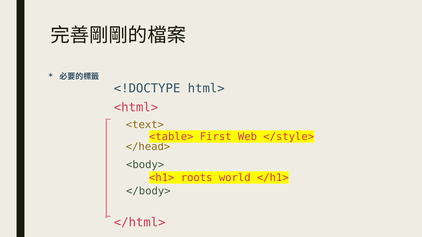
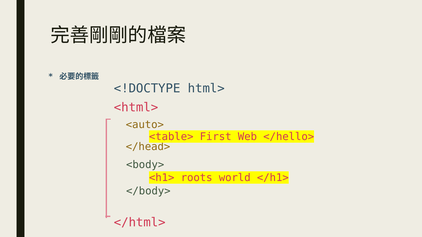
<text>: <text> -> <auto> (145, 125)
</style>: </style> -> </hello> (289, 137)
